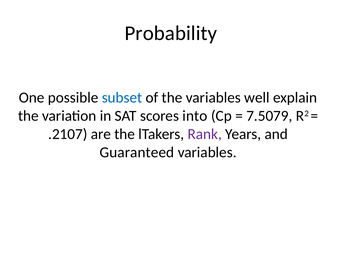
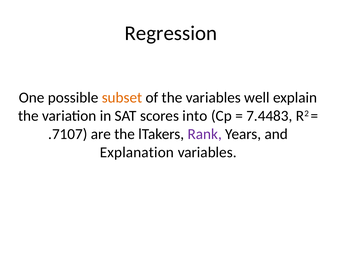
Probability: Probability -> Regression (171, 33)
subset colour: blue -> orange (122, 97)
7.5079: 7.5079 -> 7.4483 (269, 116)
.2107: .2107 -> .7107 (68, 134)
Guaranteed: Guaranteed -> Explanation (137, 152)
